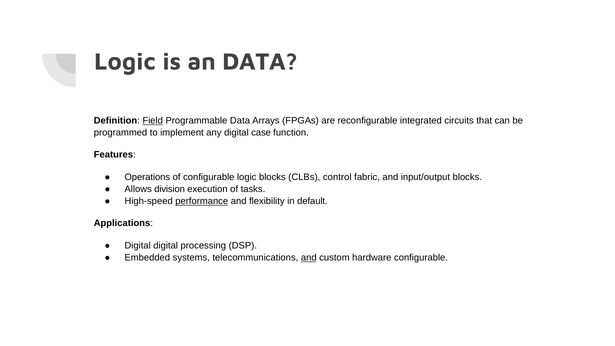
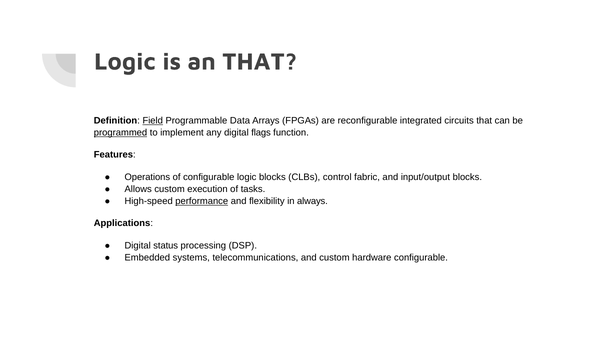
an DATA: DATA -> THAT (260, 62)
programmed underline: none -> present (121, 133)
case: case -> flags (261, 133)
Allows division: division -> custom (170, 189)
default: default -> always (312, 201)
Digital digital: digital -> status (166, 246)
and underline: present -> none (309, 258)
